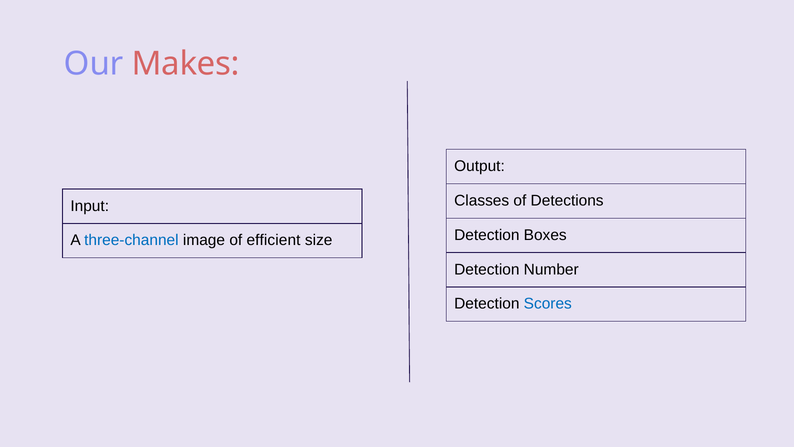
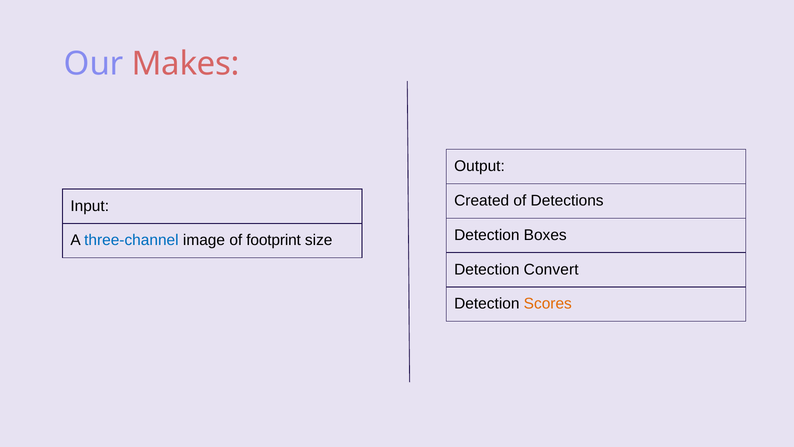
Classes: Classes -> Created (482, 200)
efficient: efficient -> footprint (274, 240)
Number: Number -> Convert (551, 269)
Scores colour: blue -> orange (548, 304)
